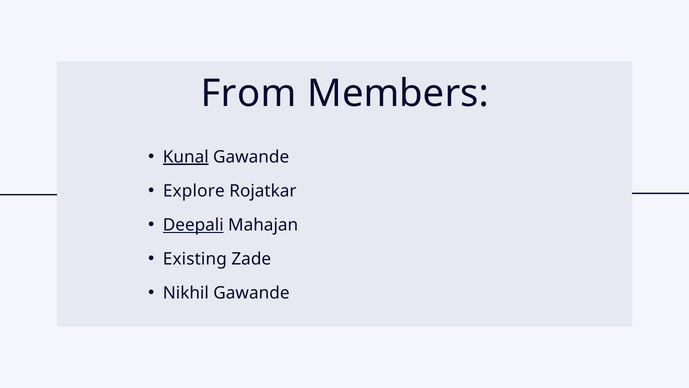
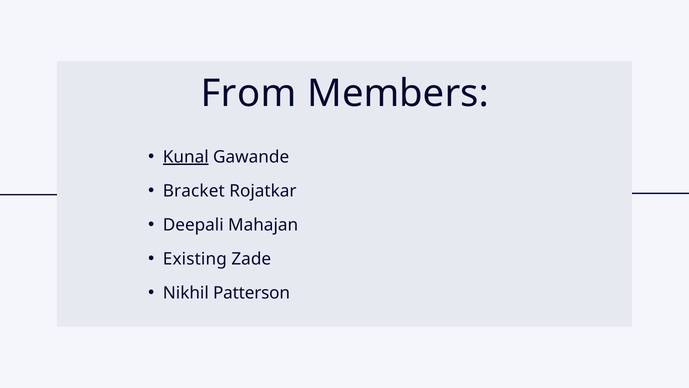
Explore: Explore -> Bracket (194, 191)
Deepali underline: present -> none (193, 225)
Nikhil Gawande: Gawande -> Patterson (252, 293)
